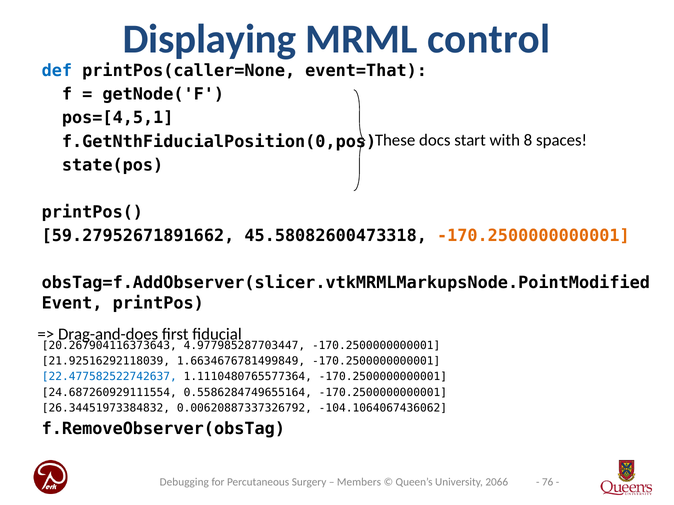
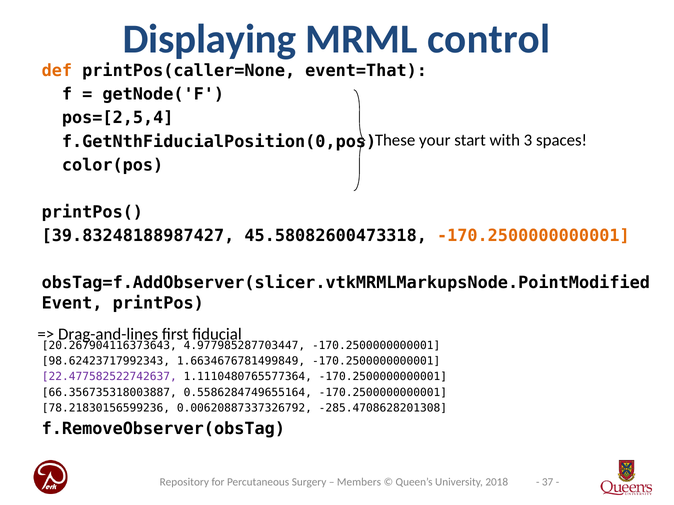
def colour: blue -> orange (57, 71)
pos=[4,5,1: pos=[4,5,1 -> pos=[2,5,4 (118, 118)
docs: docs -> your (435, 140)
8: 8 -> 3 (528, 140)
state(pos: state(pos -> color(pos (113, 165)
59.27952671891662: 59.27952671891662 -> 39.83248188987427 (138, 236)
Drag-and-does: Drag-and-does -> Drag-and-lines (108, 335)
21.92516292118039: 21.92516292118039 -> 98.62423717992343 (106, 361)
22.477582522742637 colour: blue -> purple (109, 377)
24.687260929111554: 24.687260929111554 -> 66.356735318003887 (109, 393)
26.34451973384832: 26.34451973384832 -> 78.21830156599236 (106, 409)
-104.1064067436062: -104.1064067436062 -> -285.4708628201308 (383, 409)
76: 76 -> 37 (548, 483)
Debugging: Debugging -> Repository (184, 483)
2066: 2066 -> 2018 (497, 483)
